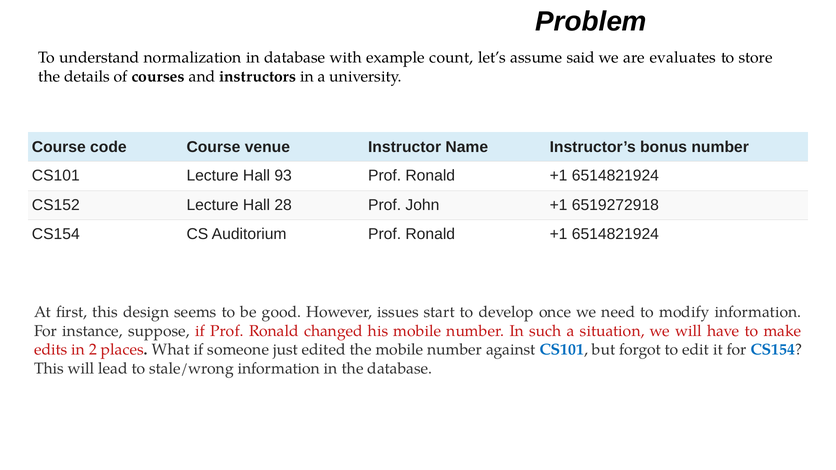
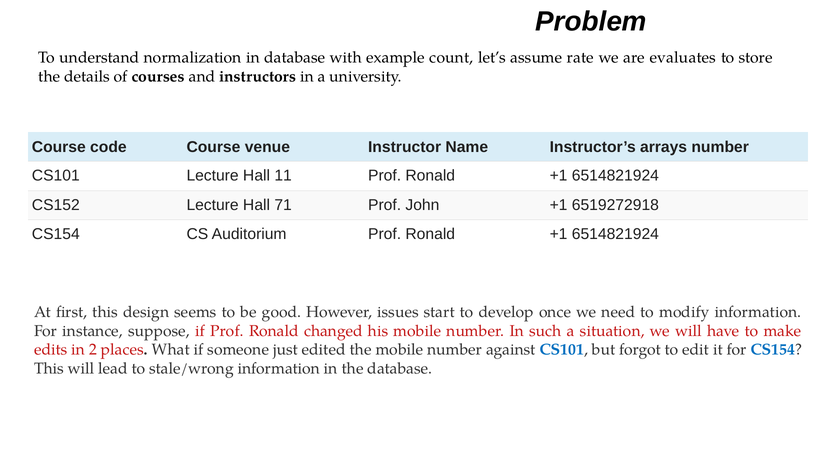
said: said -> rate (580, 58)
bonus: bonus -> arrays (664, 147)
93: 93 -> 11 (283, 176)
28: 28 -> 71 (283, 205)
